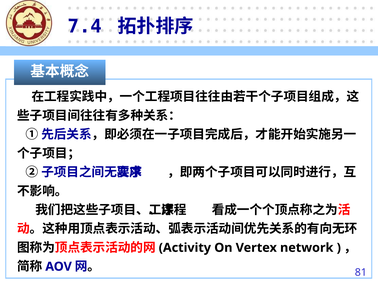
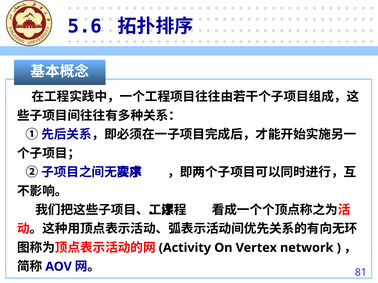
7.4: 7.4 -> 5.6 (85, 26)
